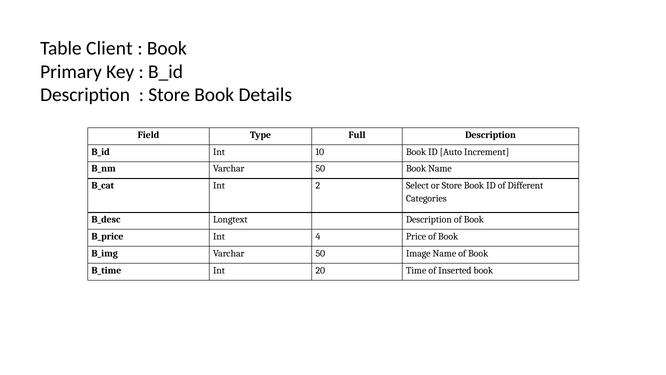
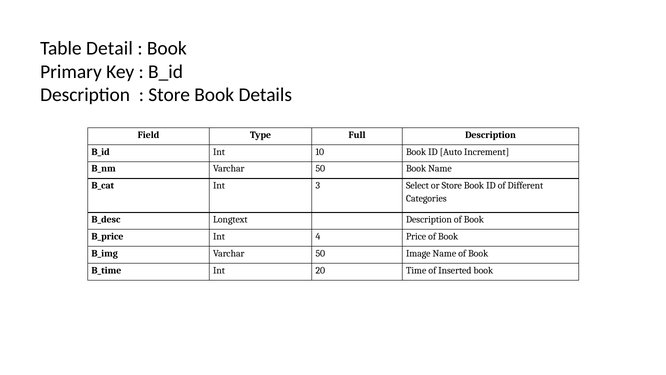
Client: Client -> Detail (109, 48)
2: 2 -> 3 (318, 186)
